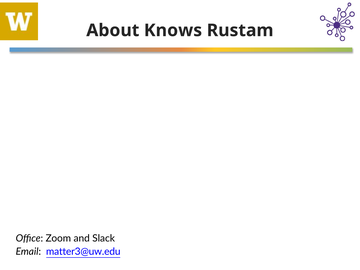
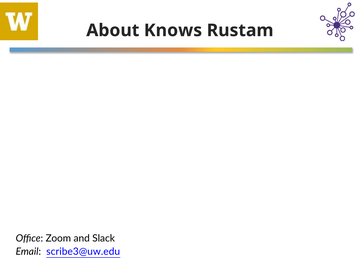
matter3@uw.edu: matter3@uw.edu -> scribe3@uw.edu (83, 252)
